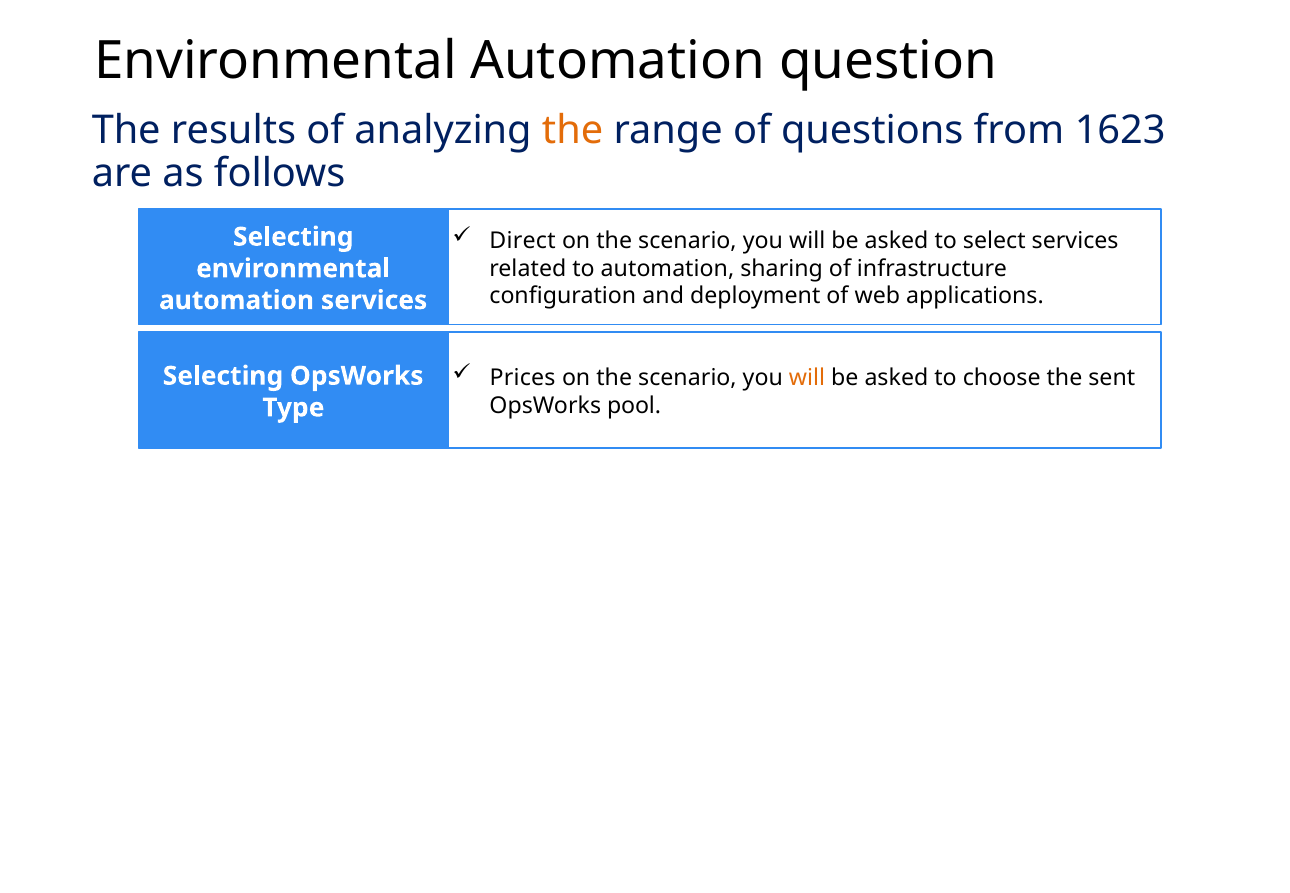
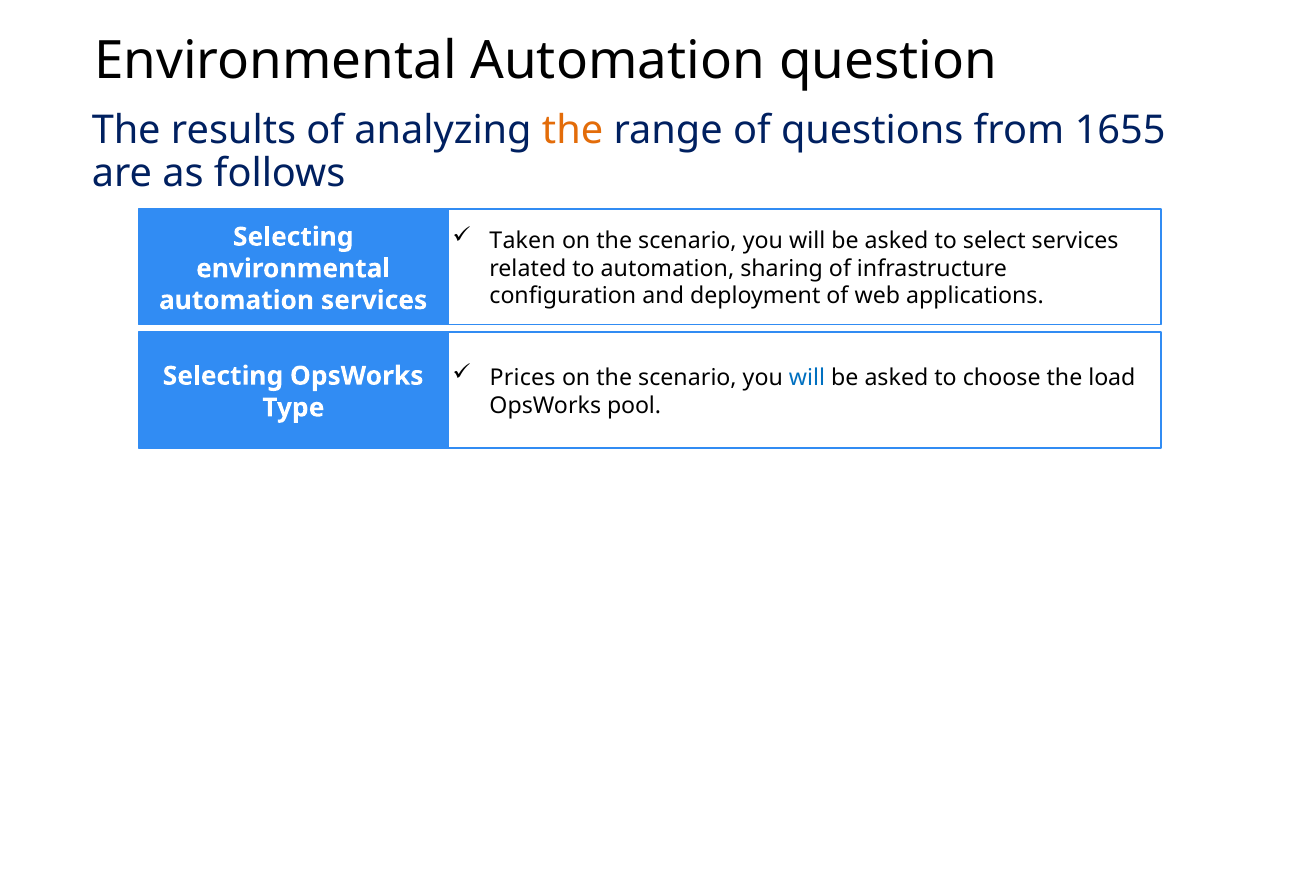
1623: 1623 -> 1655 (1120, 130)
Direct: Direct -> Taken (523, 241)
will colour: orange -> blue (807, 378)
sent: sent -> load (1112, 378)
